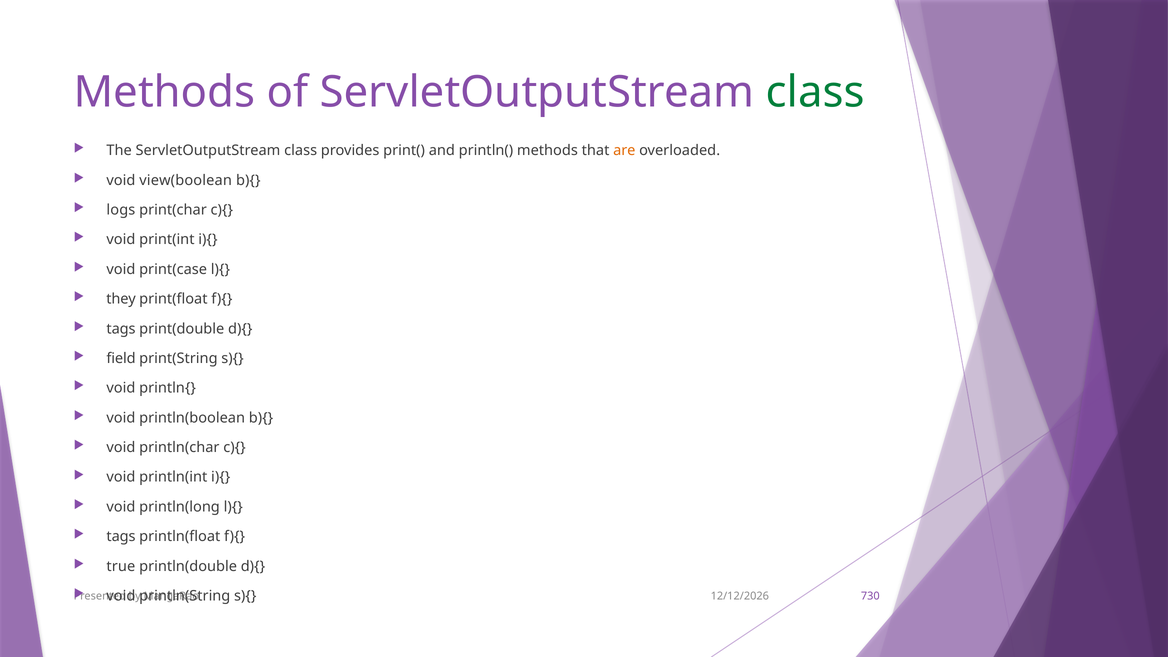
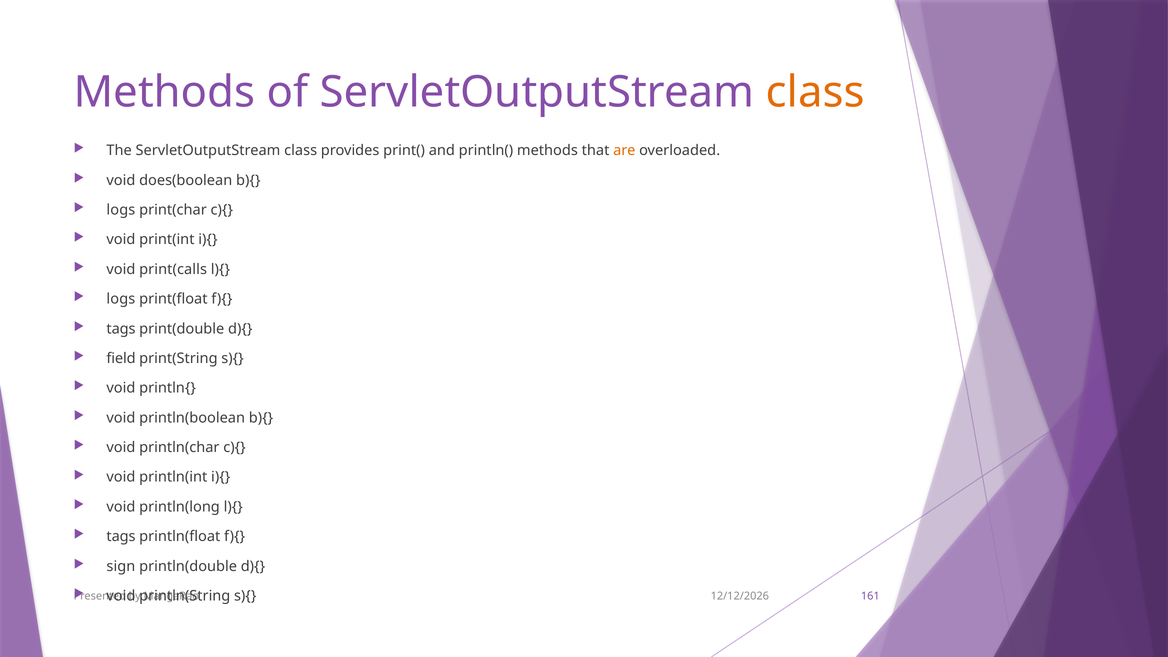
class colour: green -> orange (815, 92)
view(boolean: view(boolean -> does(boolean (186, 180)
print(case: print(case -> print(calls (173, 269)
they: they -> logs (121, 299)
true: true -> sign (121, 566)
730: 730 -> 161 (870, 596)
